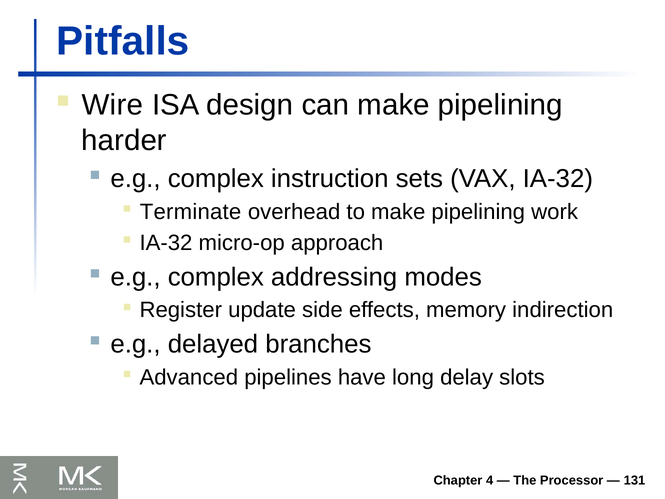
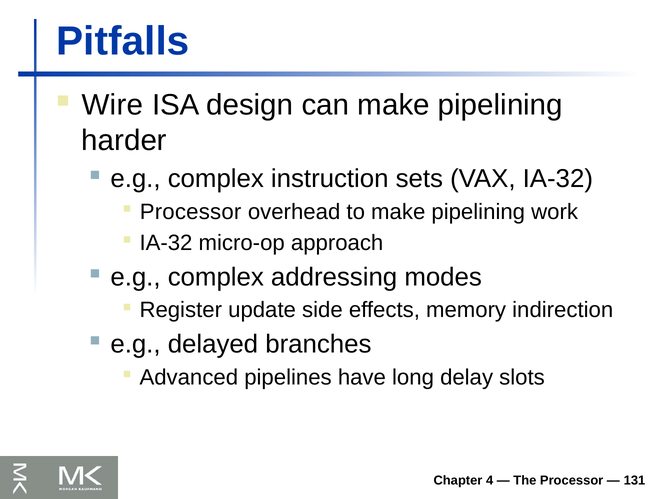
Terminate: Terminate -> Processor (191, 212)
